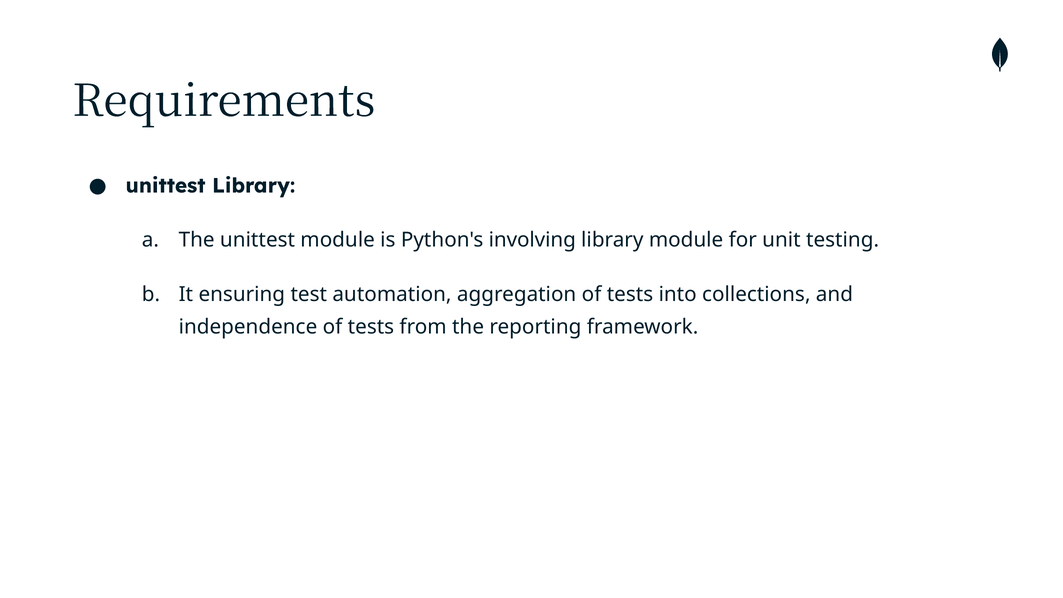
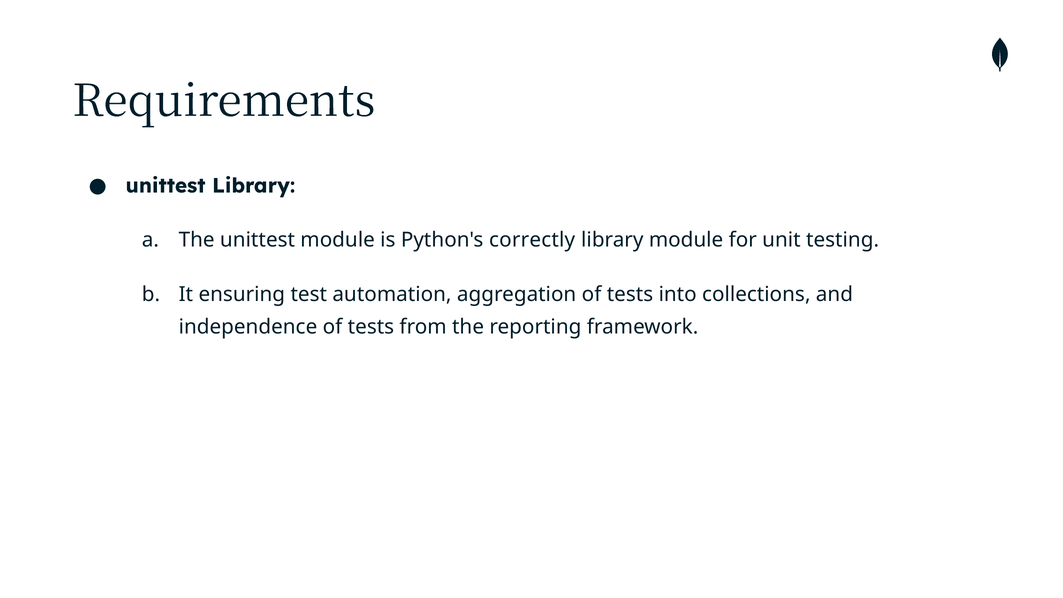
involving: involving -> correctly (532, 240)
